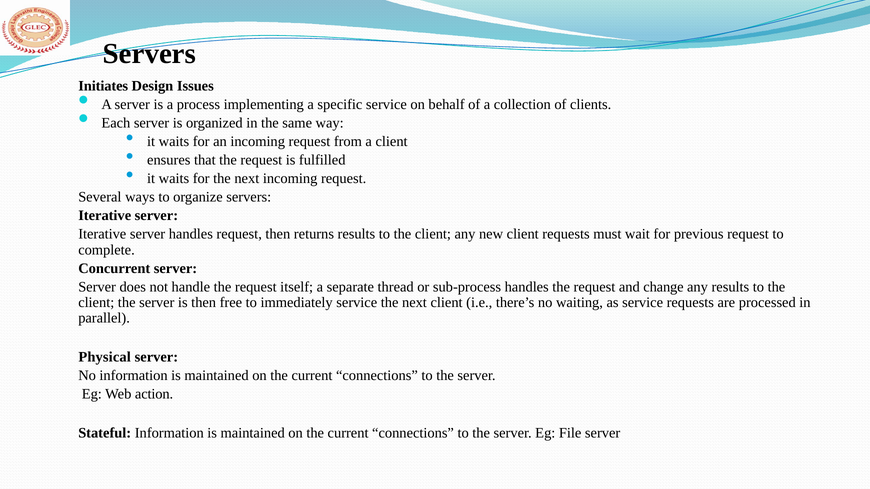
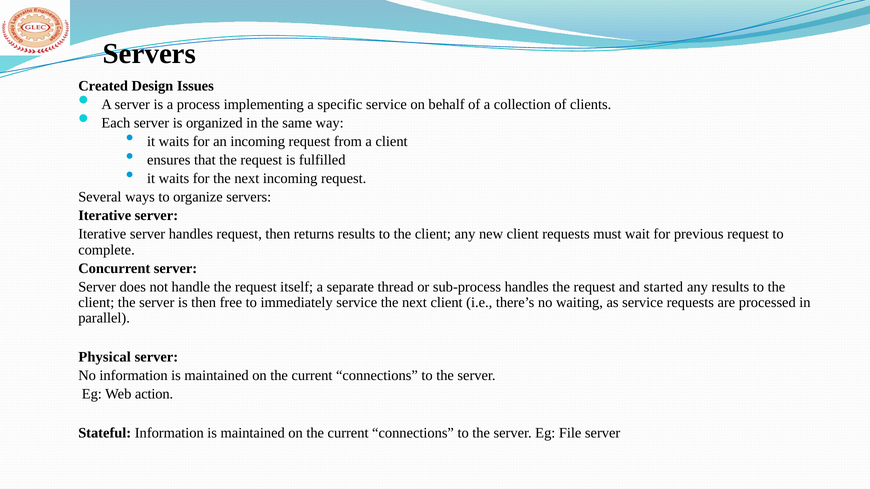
Initiates: Initiates -> Created (103, 86)
change: change -> started (663, 287)
